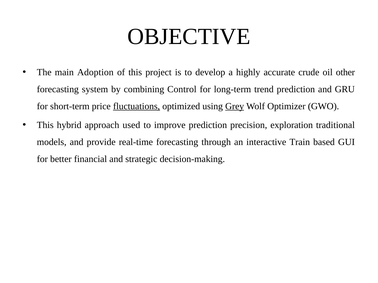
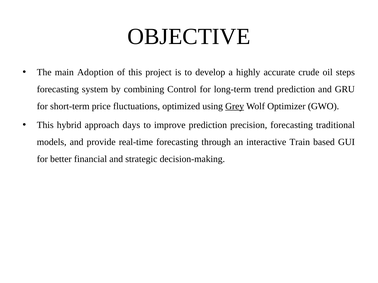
other: other -> steps (345, 72)
fluctuations underline: present -> none (137, 106)
used: used -> days (131, 125)
precision exploration: exploration -> forecasting (292, 125)
